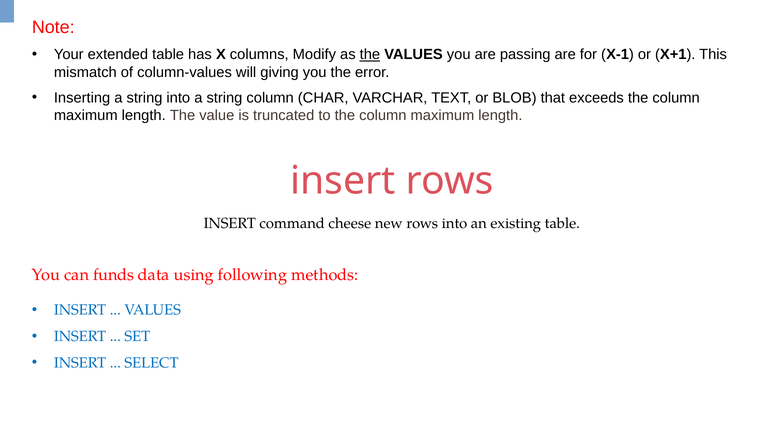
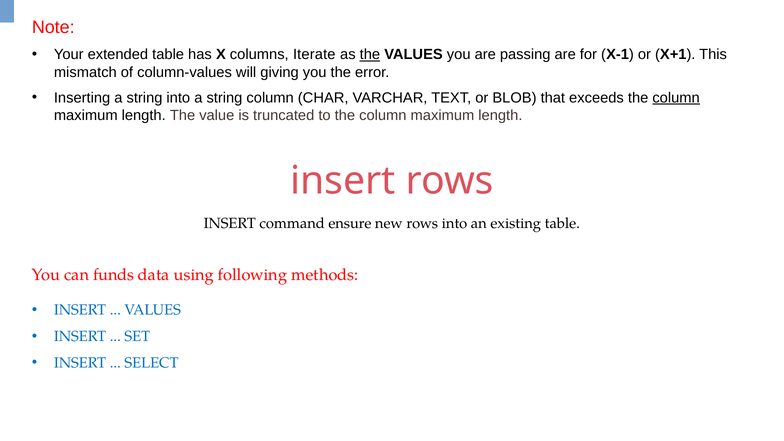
Modify: Modify -> Iterate (314, 55)
column underline: none -> present (676, 98)
cheese: cheese -> ensure (350, 223)
